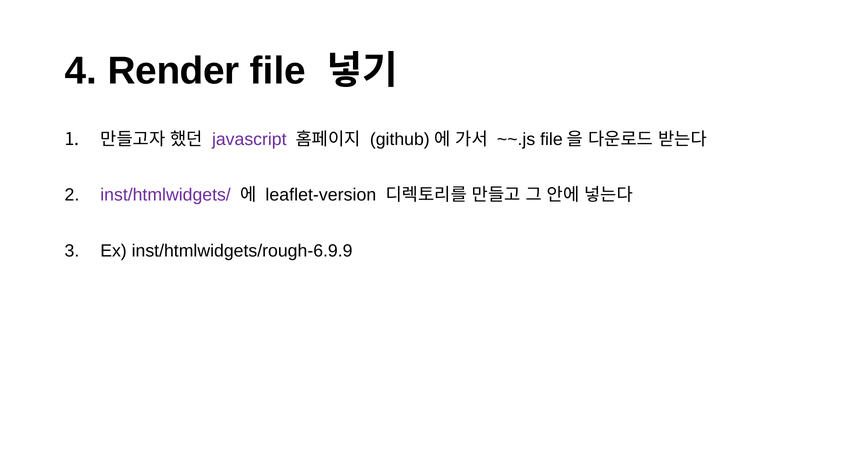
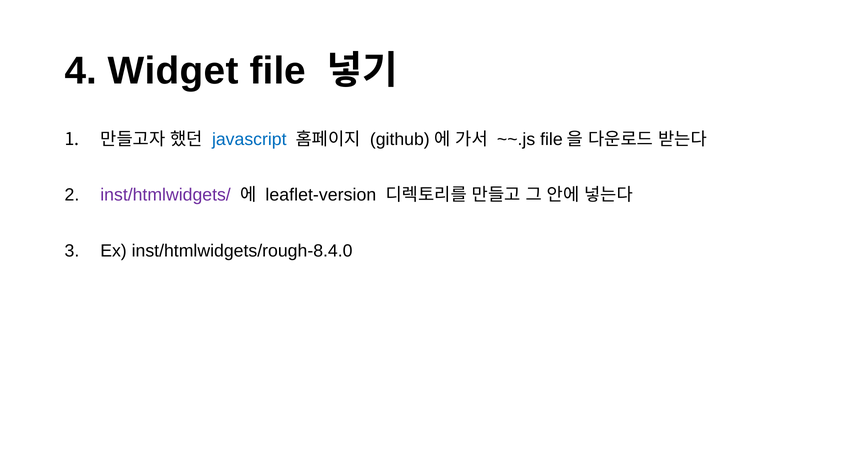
Render: Render -> Widget (173, 71)
javascript colour: purple -> blue (249, 139)
inst/htmlwidgets/rough-6.9.9: inst/htmlwidgets/rough-6.9.9 -> inst/htmlwidgets/rough-8.4.0 (242, 251)
